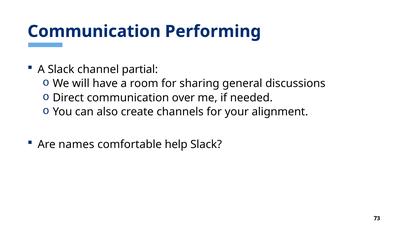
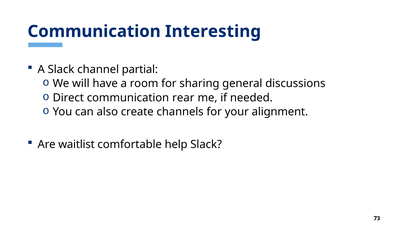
Performing: Performing -> Interesting (213, 31)
over: over -> rear (183, 98)
names: names -> waitlist (77, 144)
